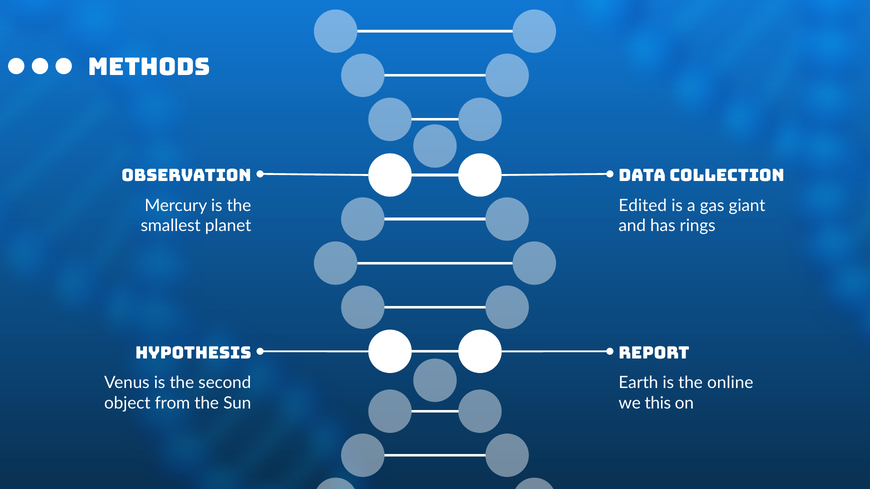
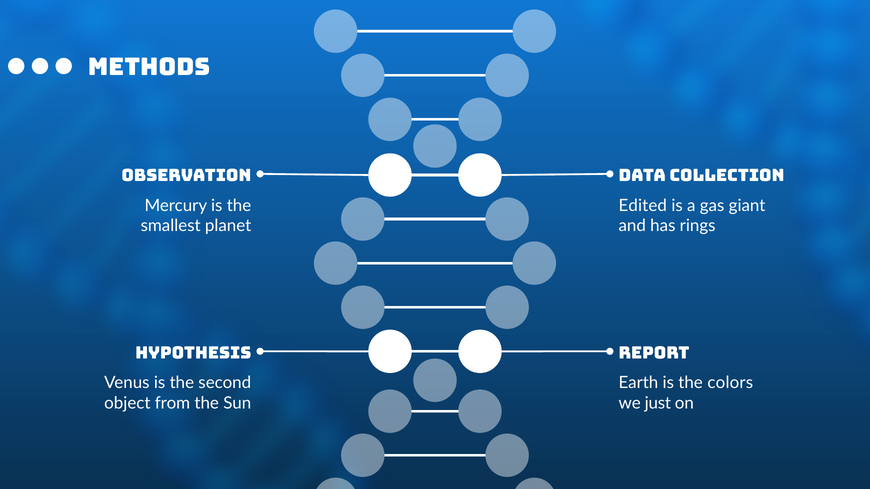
online: online -> colors (730, 383)
this: this -> just (658, 404)
